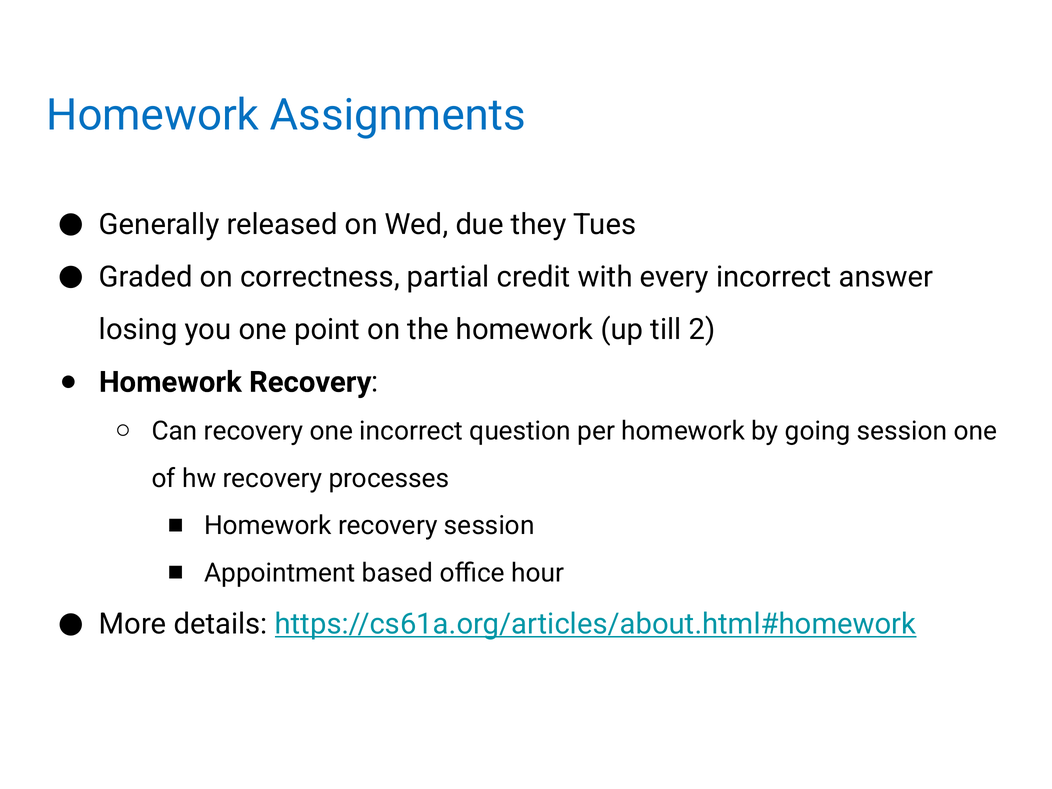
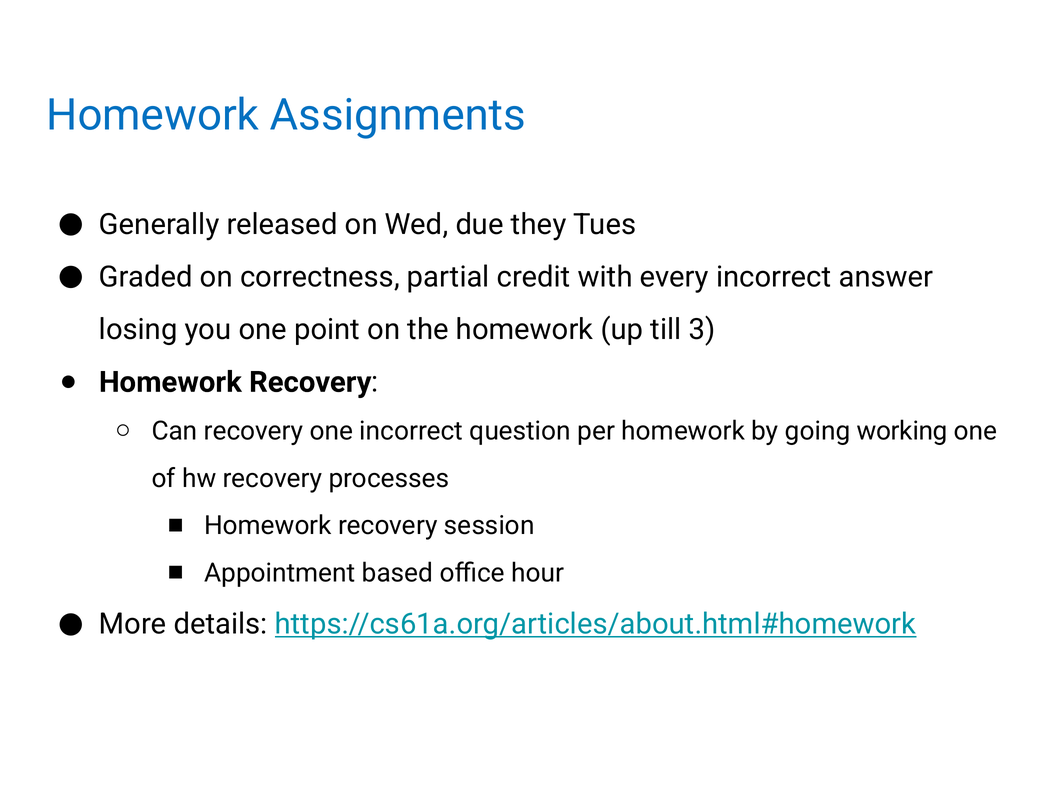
2: 2 -> 3 (702, 330)
going session: session -> working (902, 431)
